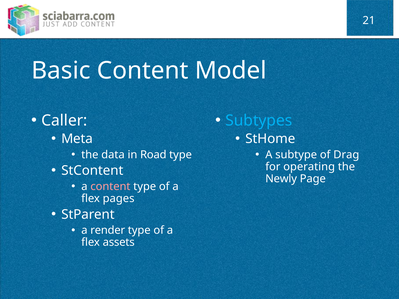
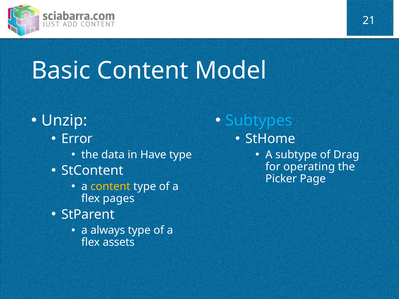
Caller: Caller -> Unzip (64, 121)
Meta: Meta -> Error (77, 139)
Road: Road -> Have (153, 155)
Newly: Newly -> Picker (281, 179)
content colour: pink -> yellow (110, 187)
render: render -> always (108, 230)
